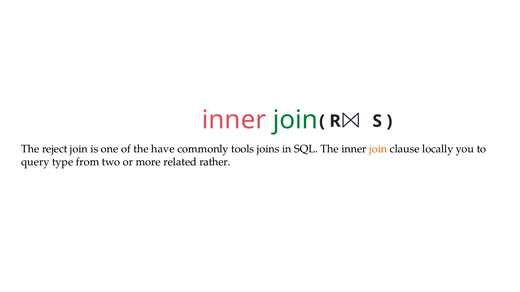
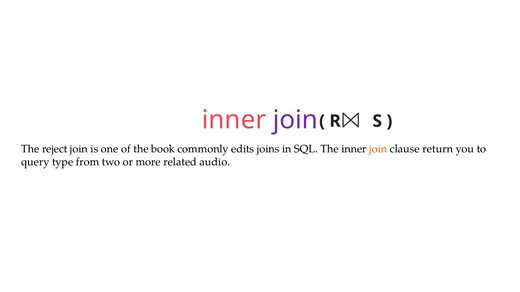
join colour: green -> purple (295, 120)
have: have -> book (163, 149)
tools: tools -> edits (243, 149)
locally: locally -> return (438, 149)
rather: rather -> audio (215, 162)
